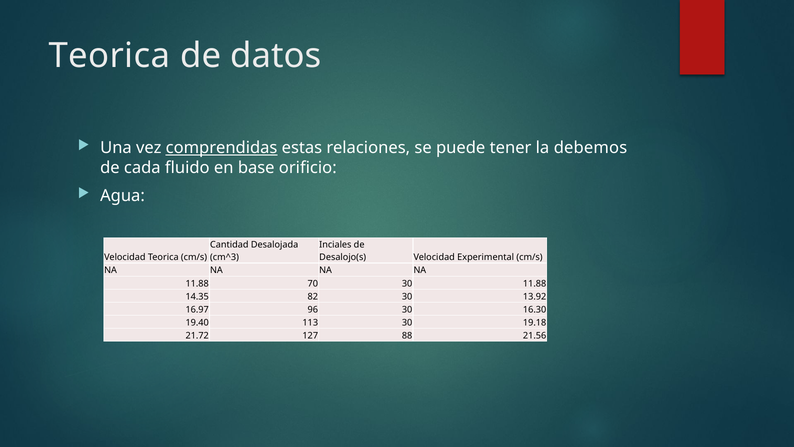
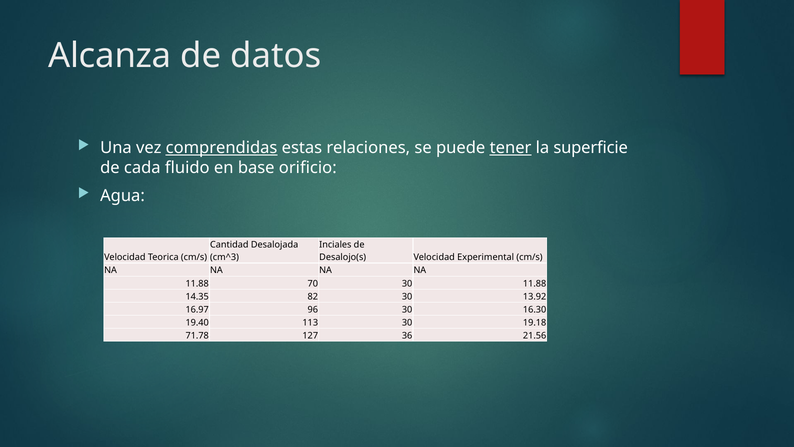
Teorica: Teorica -> Alcanza (110, 56)
tener underline: none -> present (511, 148)
debemos: debemos -> superficie (591, 148)
21.72: 21.72 -> 71.78 (197, 335)
88: 88 -> 36 (407, 335)
